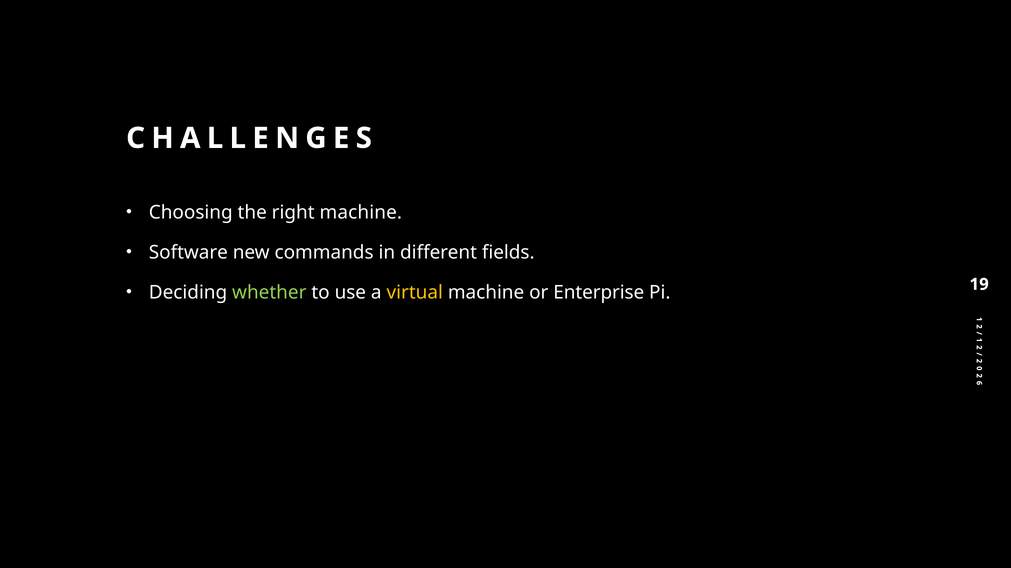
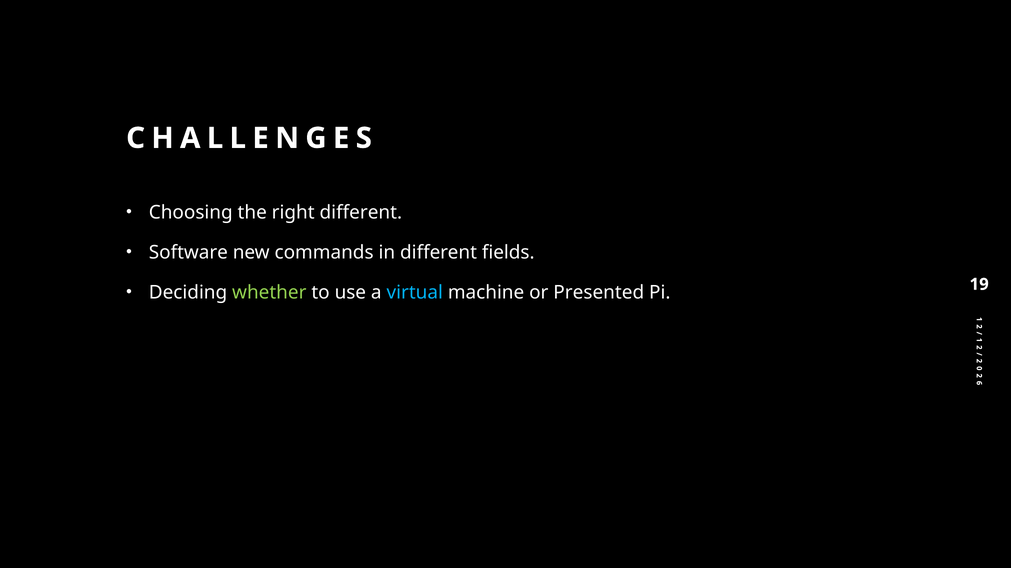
right machine: machine -> different (361, 213)
virtual colour: yellow -> light blue (415, 293)
Enterprise: Enterprise -> Presented (599, 293)
